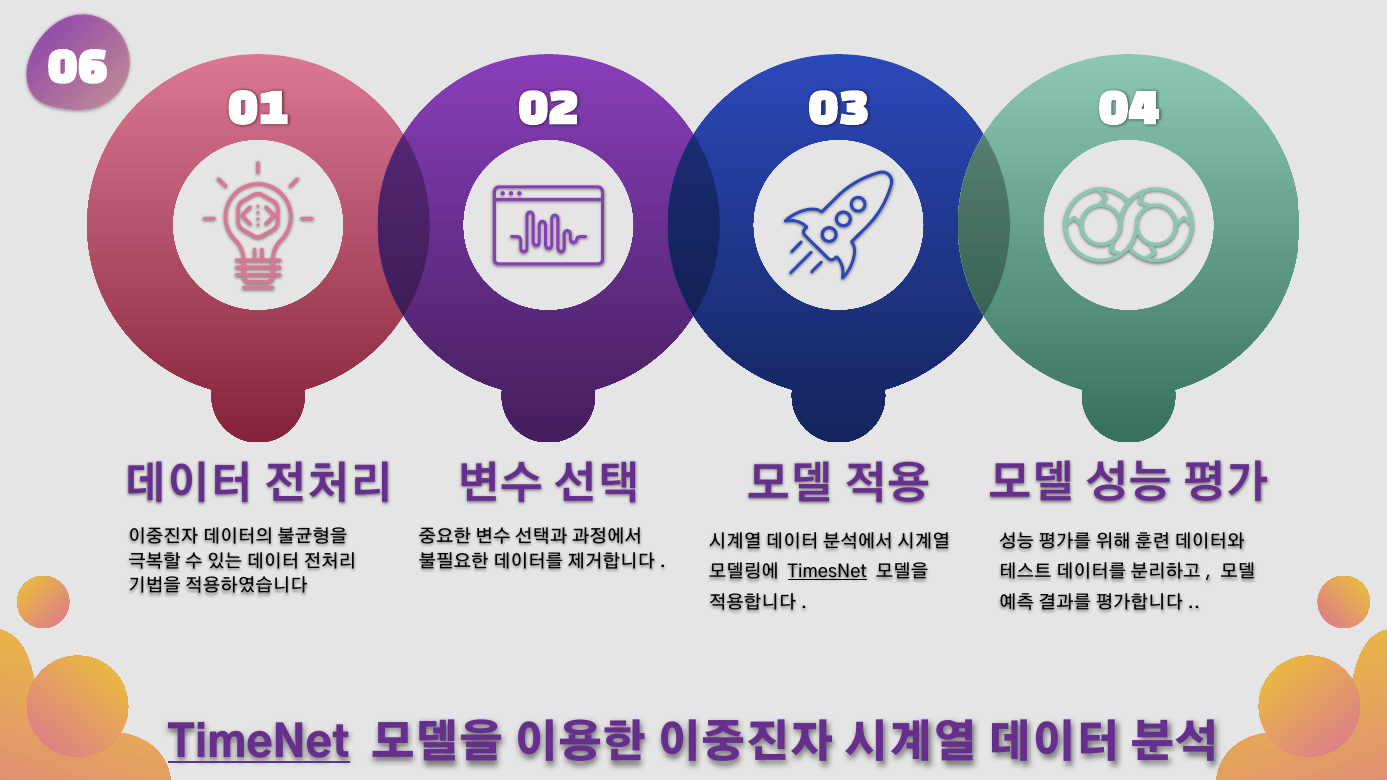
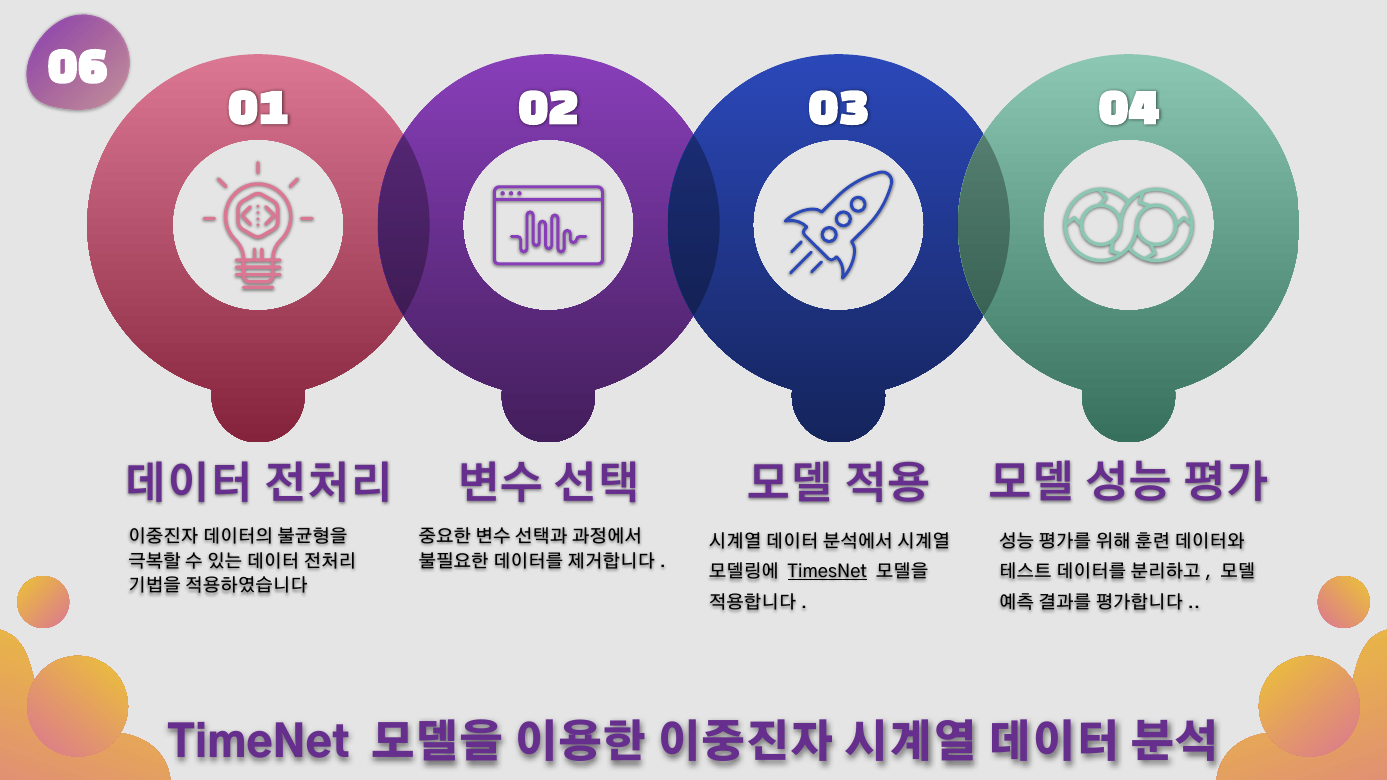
TimeNet underline: present -> none (259, 744)
